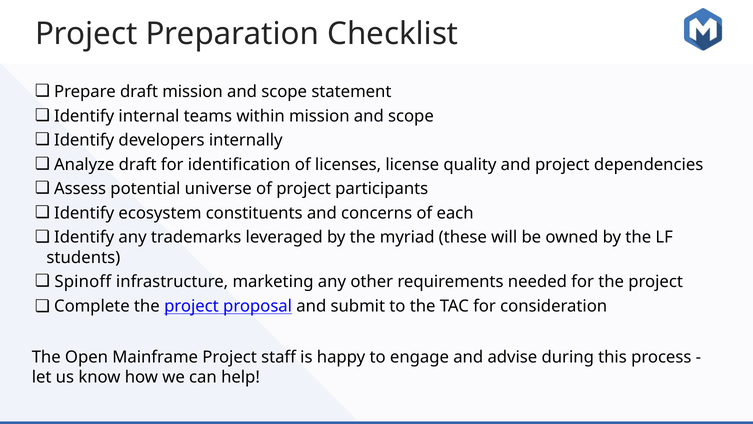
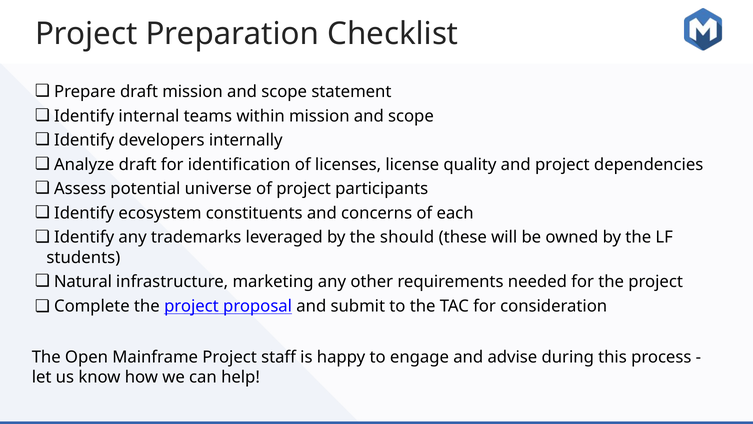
myriad: myriad -> should (407, 237)
Spinoff: Spinoff -> Natural (83, 282)
